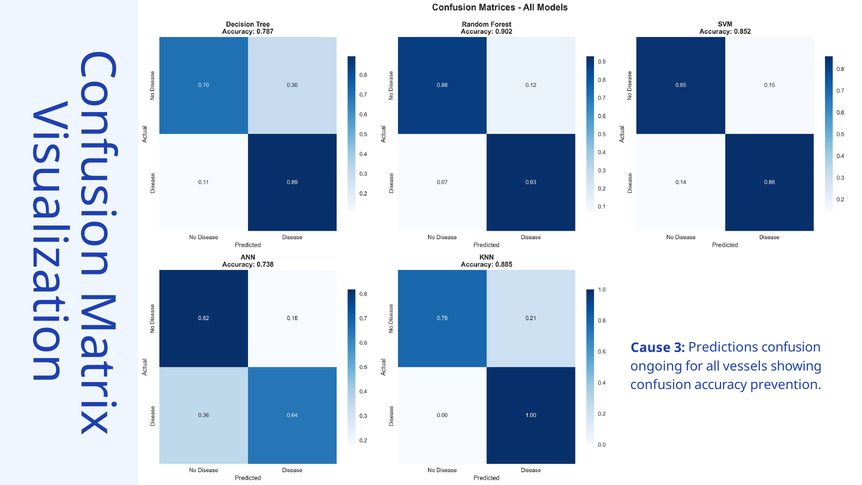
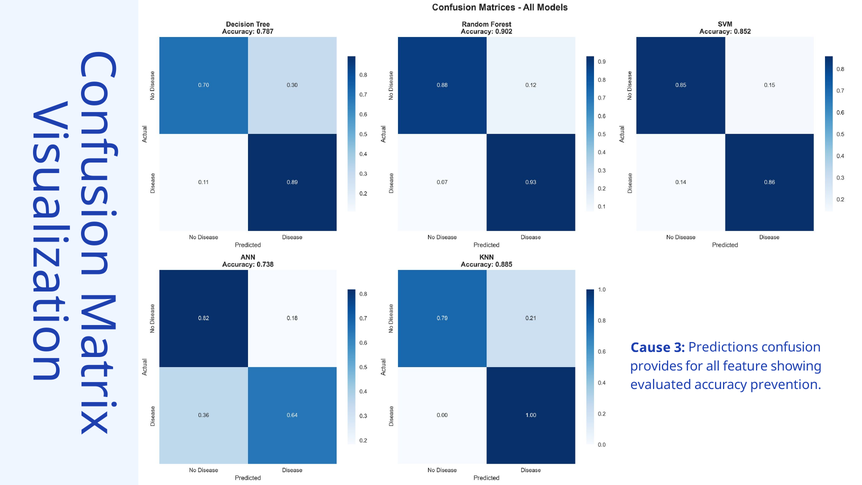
ongoing: ongoing -> provides (656, 366)
vessels: vessels -> feature (745, 366)
confusion: confusion -> evaluated (661, 385)
